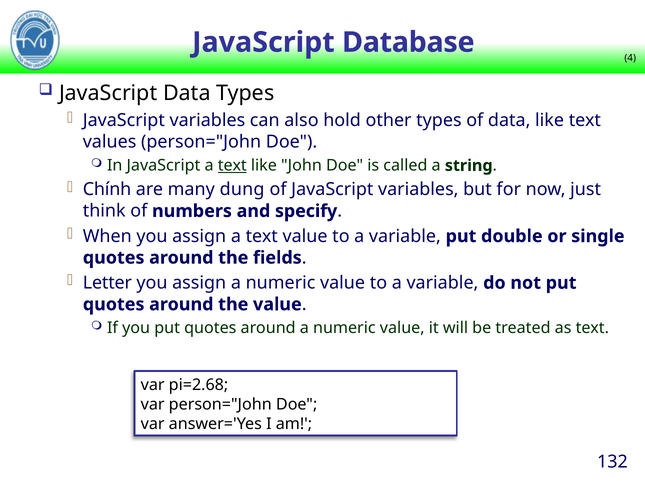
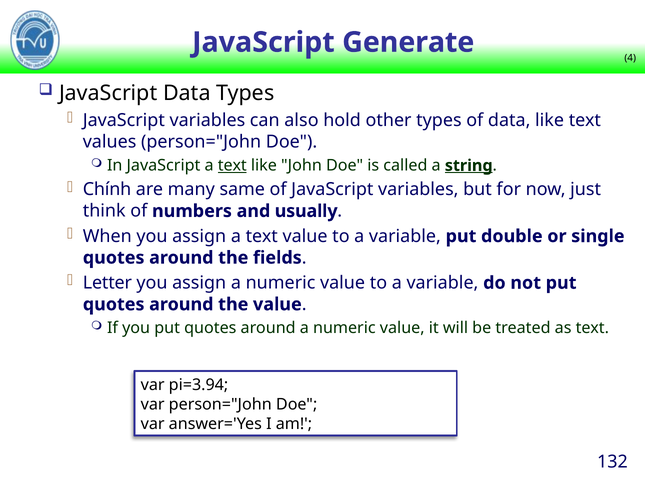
Database: Database -> Generate (408, 42)
string underline: none -> present (469, 165)
dung: dung -> same (242, 189)
specify: specify -> usually (306, 211)
pi=2.68: pi=2.68 -> pi=3.94 (199, 385)
